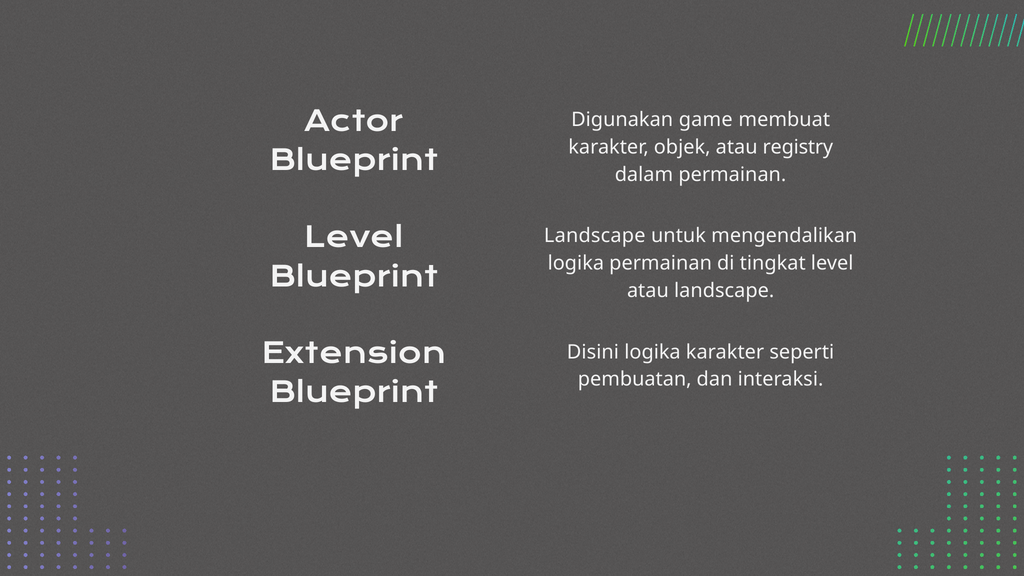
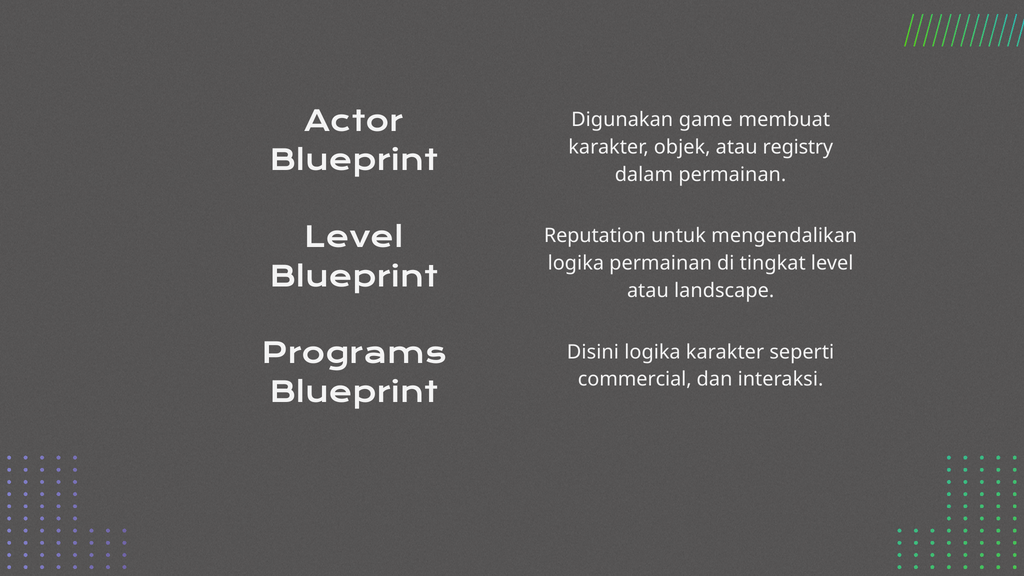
Landscape: Landscape -> Reputation (595, 236)
Extension: Extension -> Programs (354, 354)
pembuatan: pembuatan -> commercial (635, 379)
